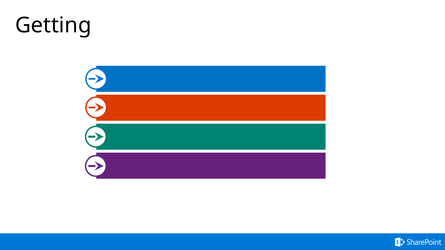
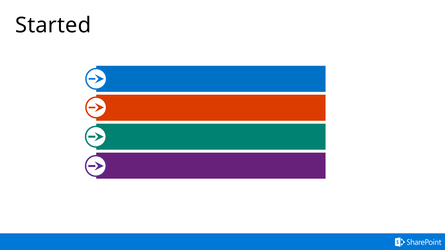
Getting: Getting -> Started (53, 25)
